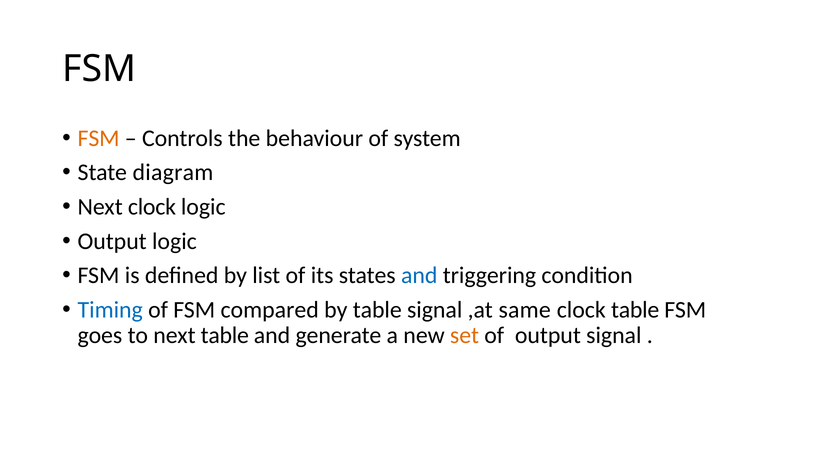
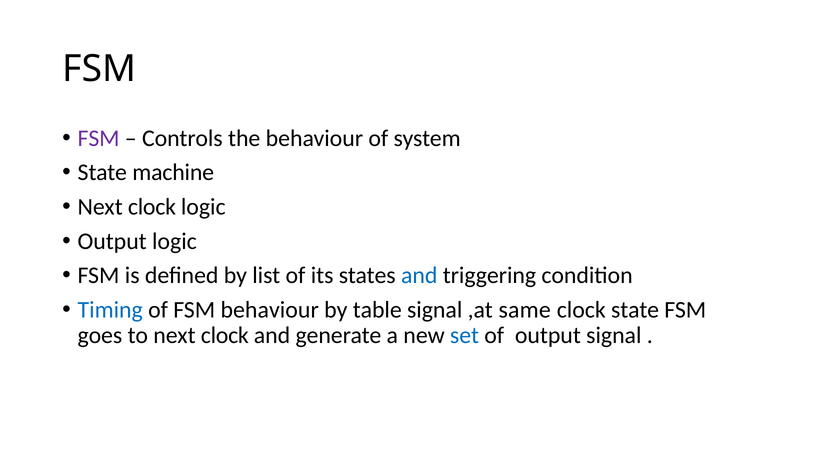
FSM colour: orange -> purple (99, 138)
diagram: diagram -> machine (173, 172)
FSM compared: compared -> behaviour (270, 309)
clock table: table -> state (635, 309)
to next table: table -> clock (225, 335)
set colour: orange -> blue (465, 335)
